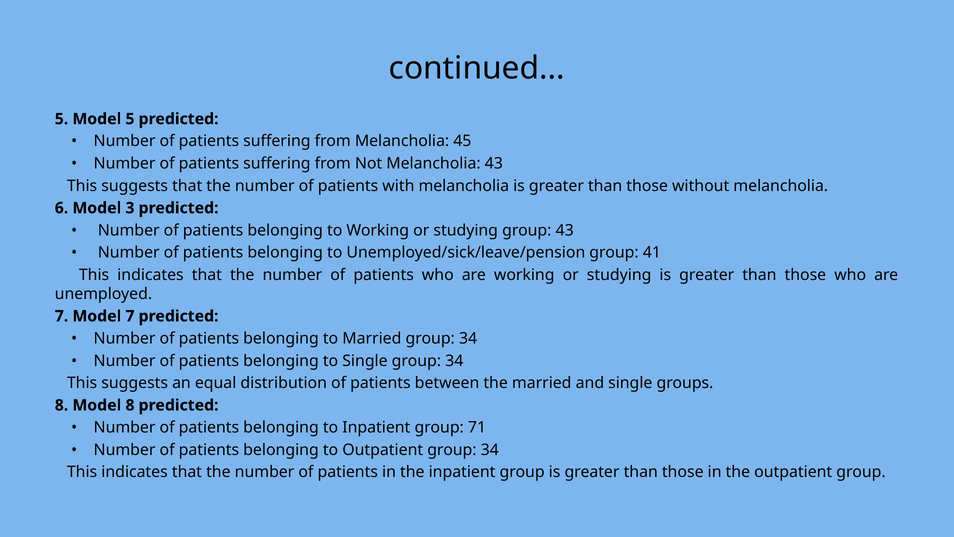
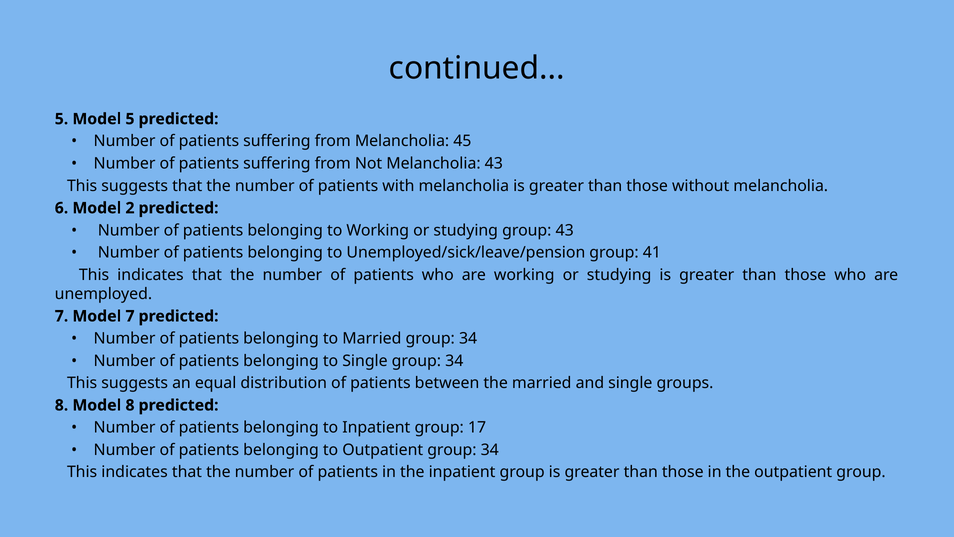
3: 3 -> 2 (130, 208)
71: 71 -> 17 (477, 427)
